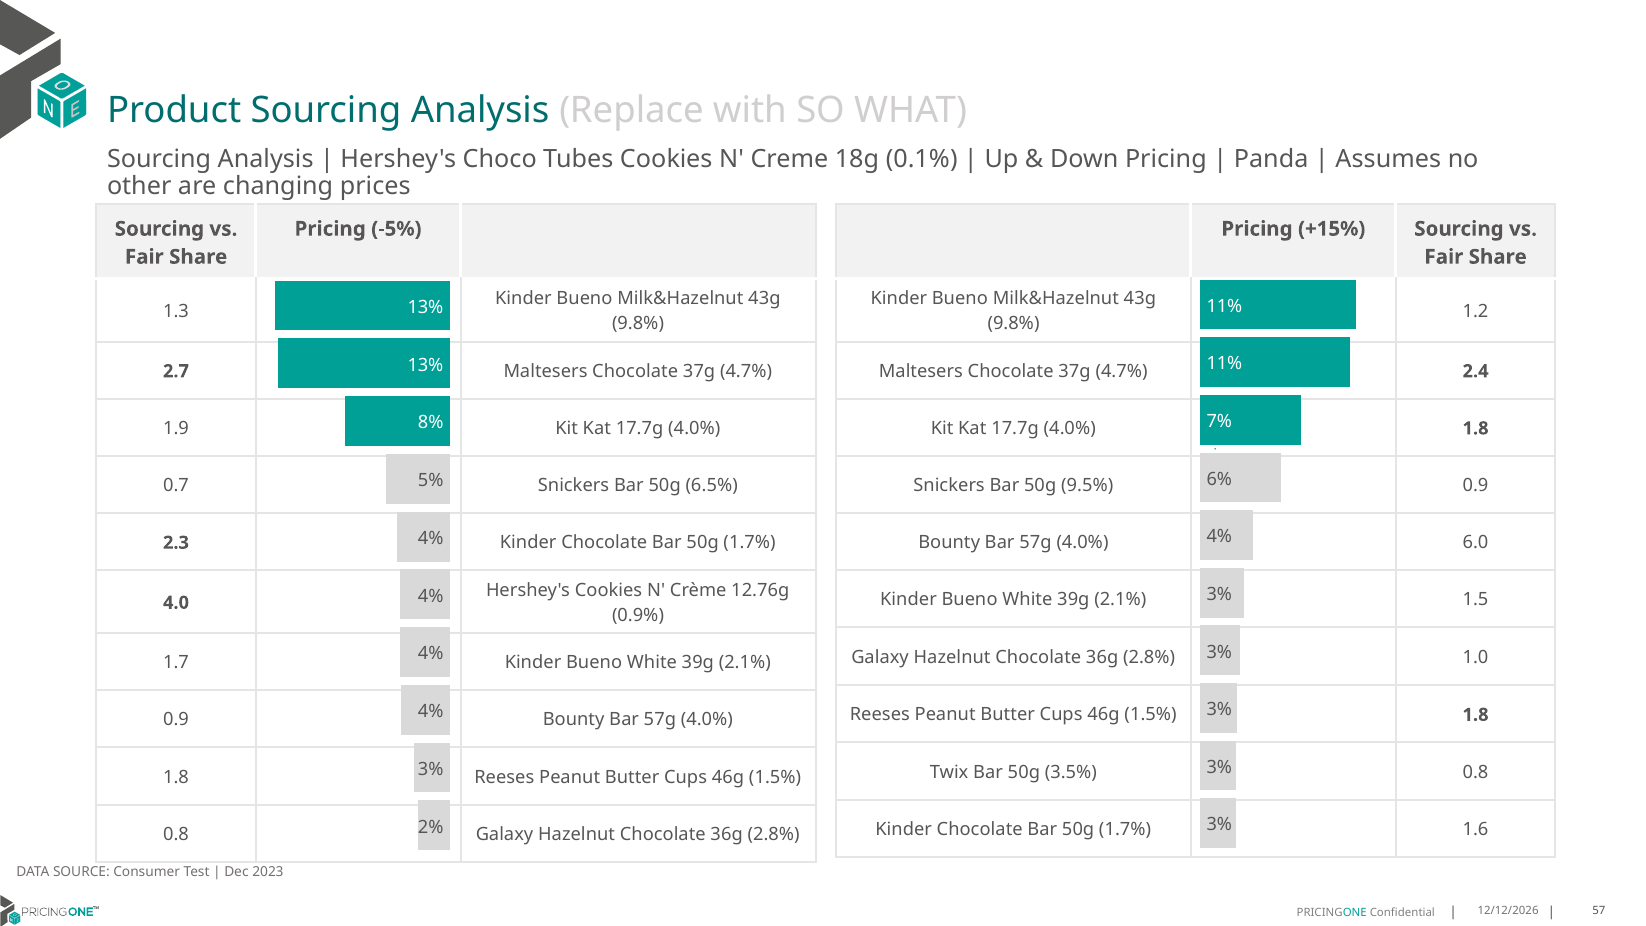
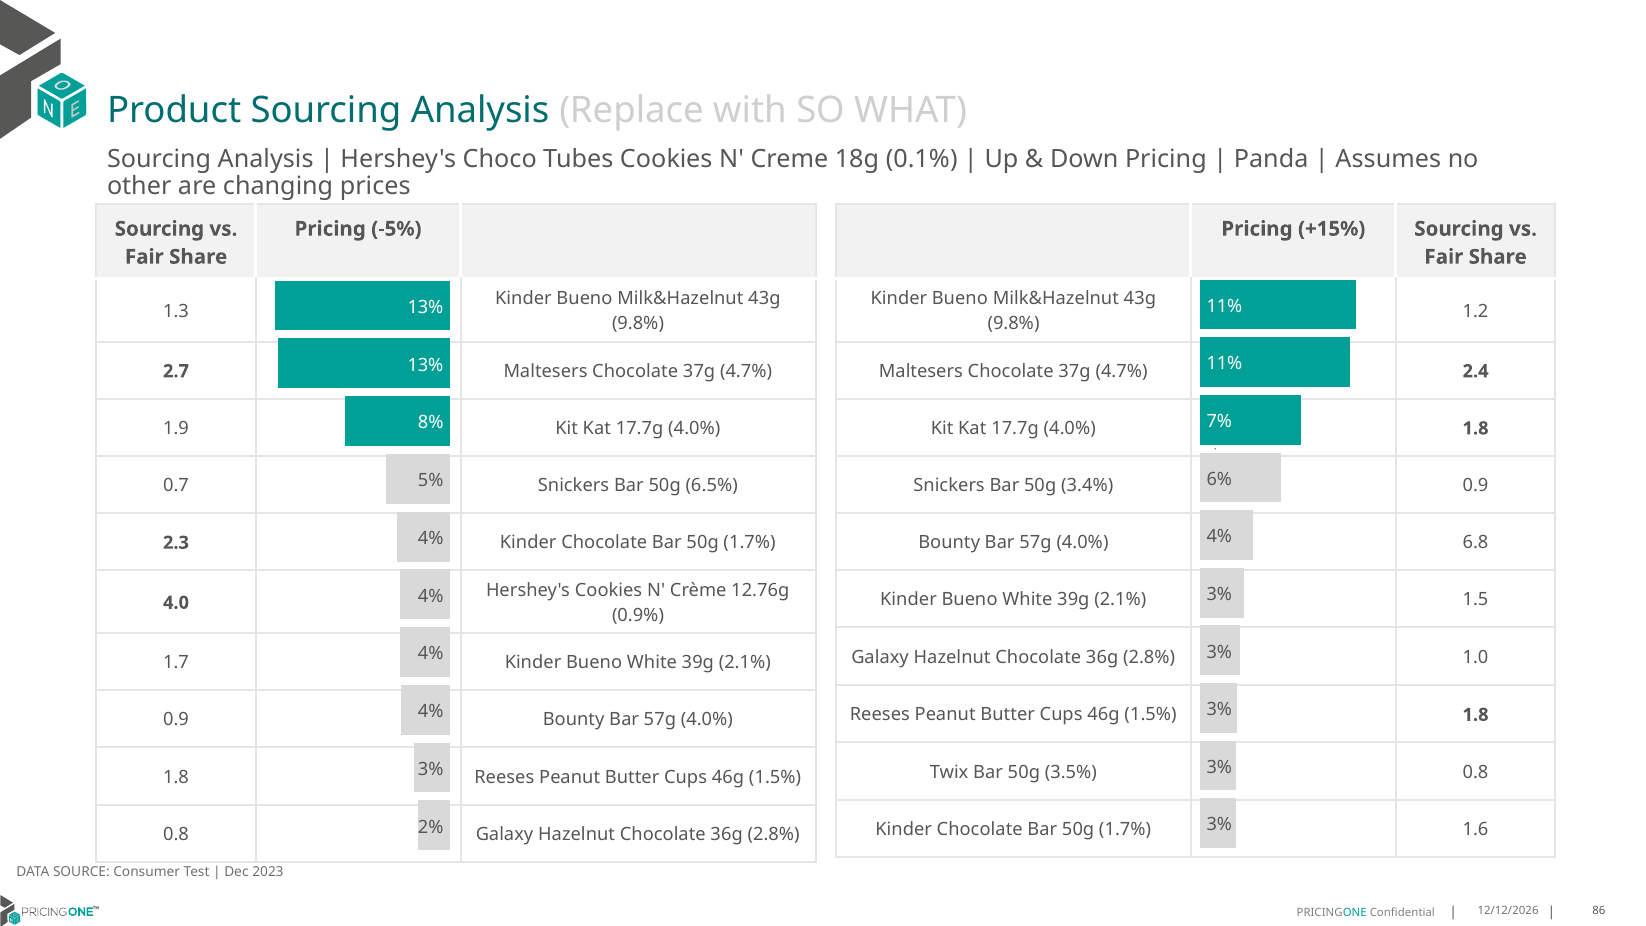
9.5%: 9.5% -> 3.4% (1087, 486)
6.0: 6.0 -> 6.8 (1476, 543)
57: 57 -> 86 (1599, 910)
